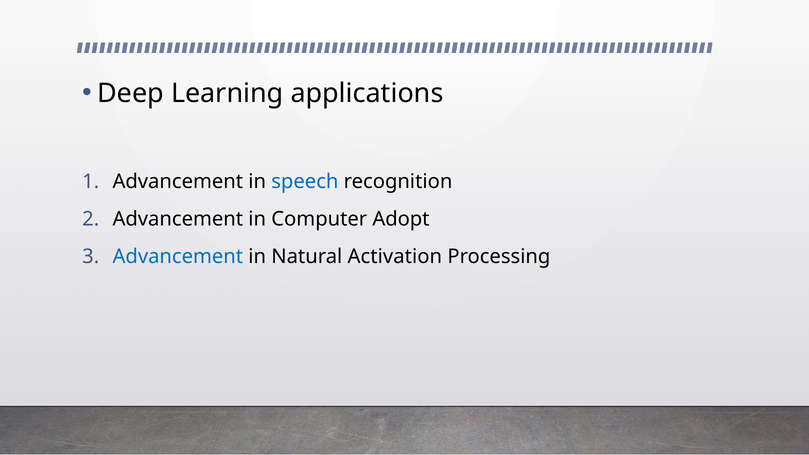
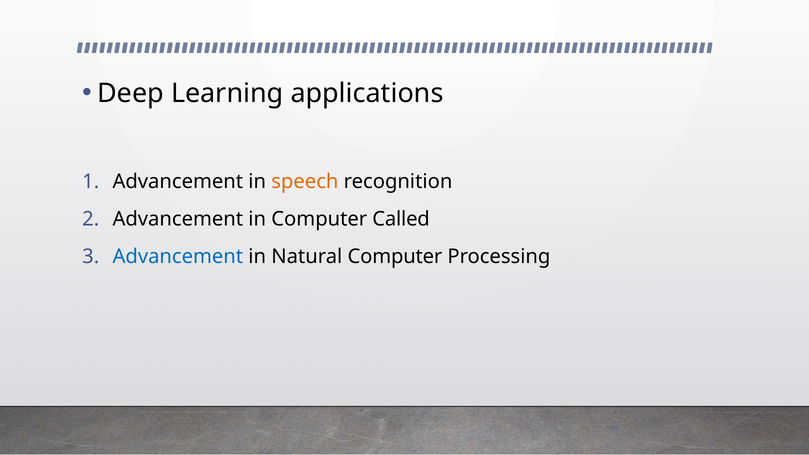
speech colour: blue -> orange (305, 182)
Adopt: Adopt -> Called (401, 219)
Natural Activation: Activation -> Computer (395, 257)
